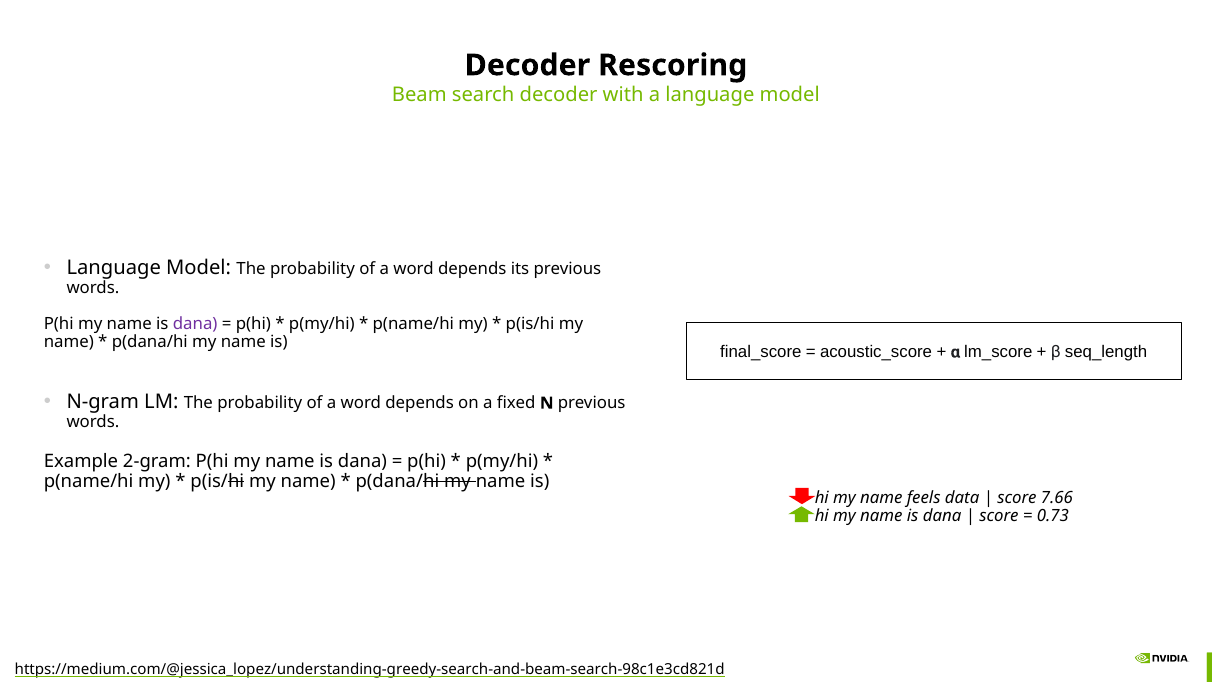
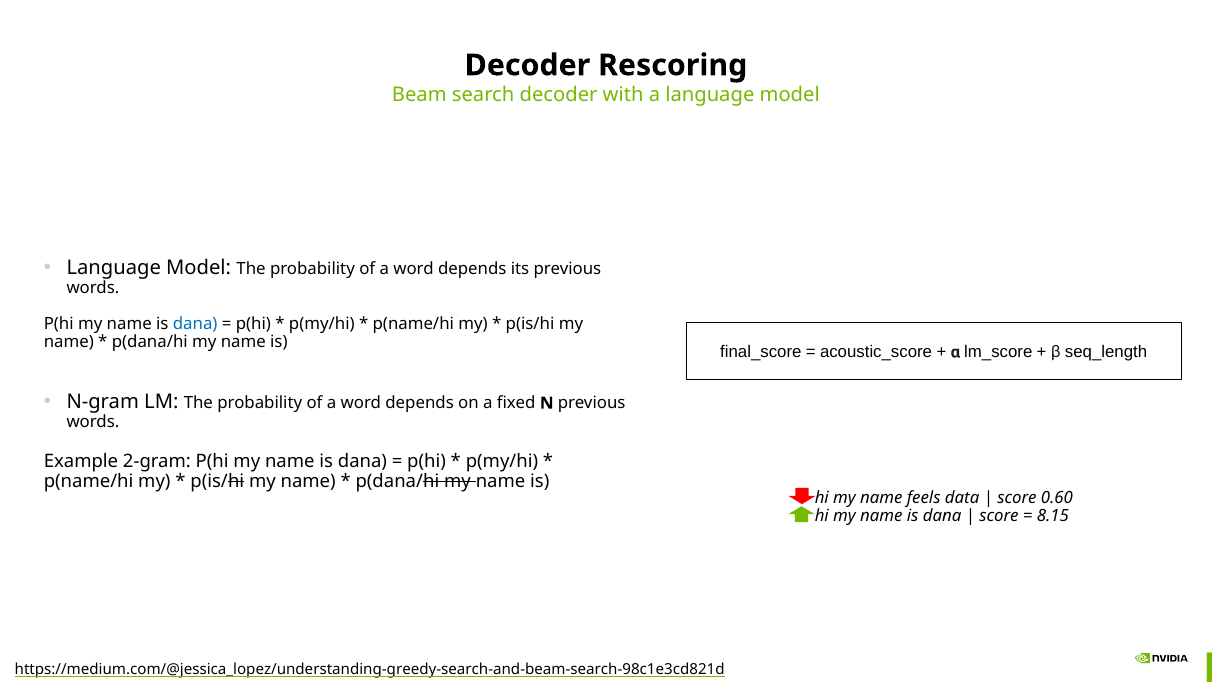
dana colour: purple -> blue (195, 324)
7.66: 7.66 -> 0.60 (1057, 498)
0.73: 0.73 -> 8.15 (1053, 516)
